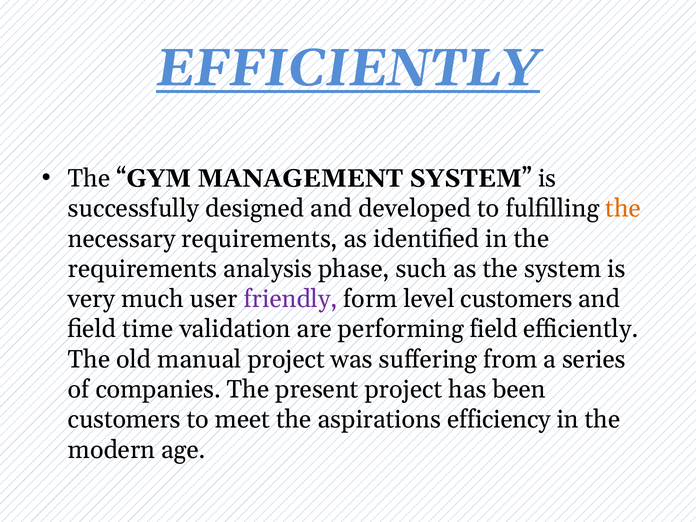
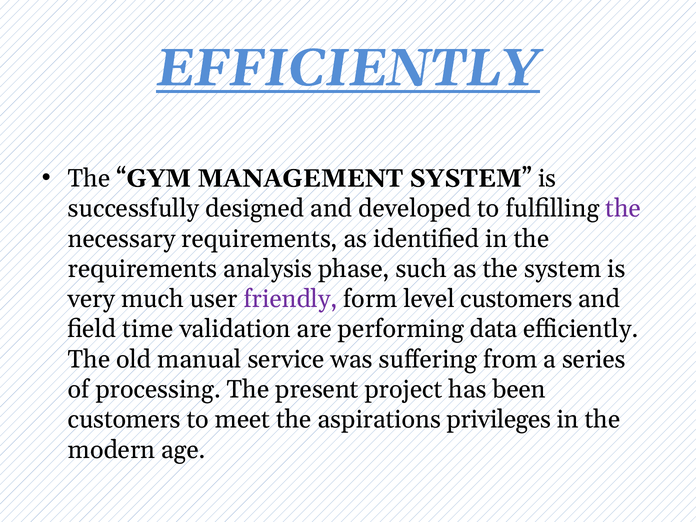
the colour: orange -> purple (623, 209)
performing field: field -> data (494, 329)
manual project: project -> service (286, 359)
companies: companies -> processing (158, 389)
efficiency: efficiency -> privileges (499, 420)
